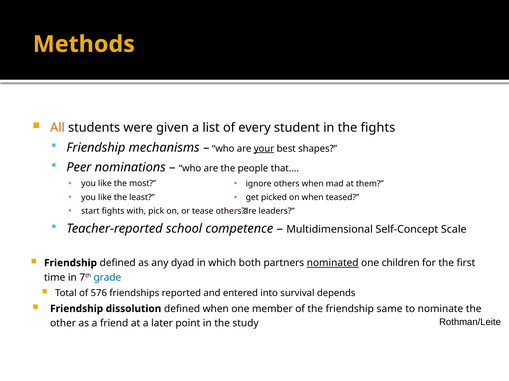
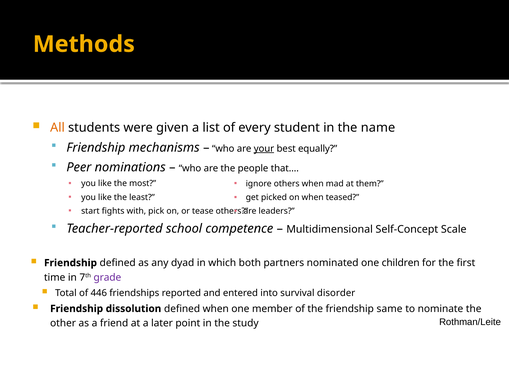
the fights: fights -> name (378, 128)
shapes: shapes -> equally (318, 149)
nominated underline: present -> none (333, 263)
grade colour: blue -> purple (107, 278)
576: 576 -> 446 (99, 294)
depends: depends -> disorder (336, 294)
